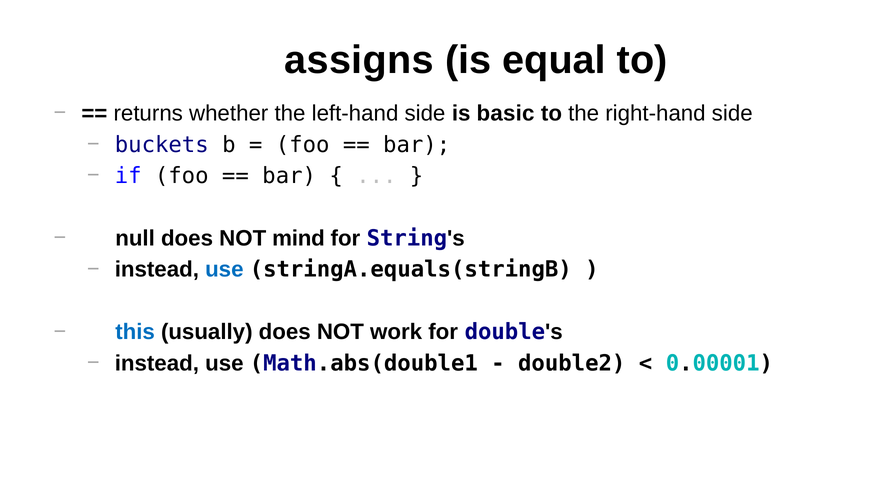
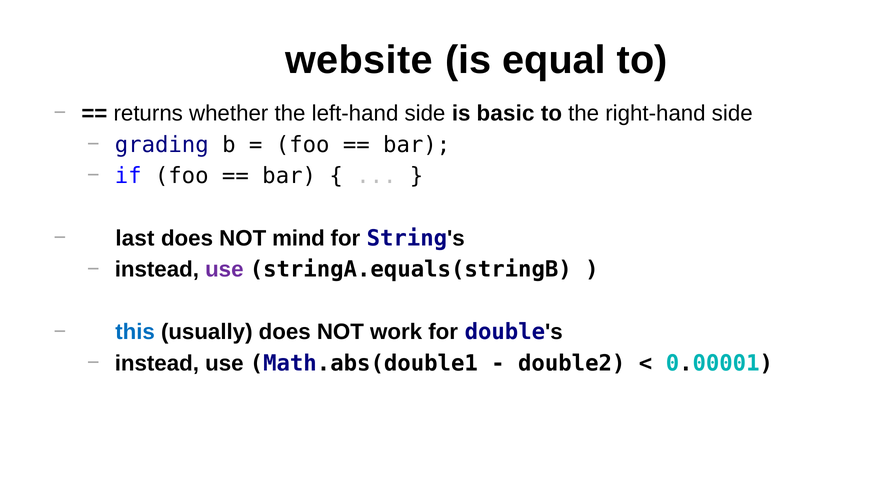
assigns: assigns -> website (359, 60)
buckets: buckets -> grading (162, 145)
null: null -> last (135, 238)
use colour: blue -> purple (224, 269)
